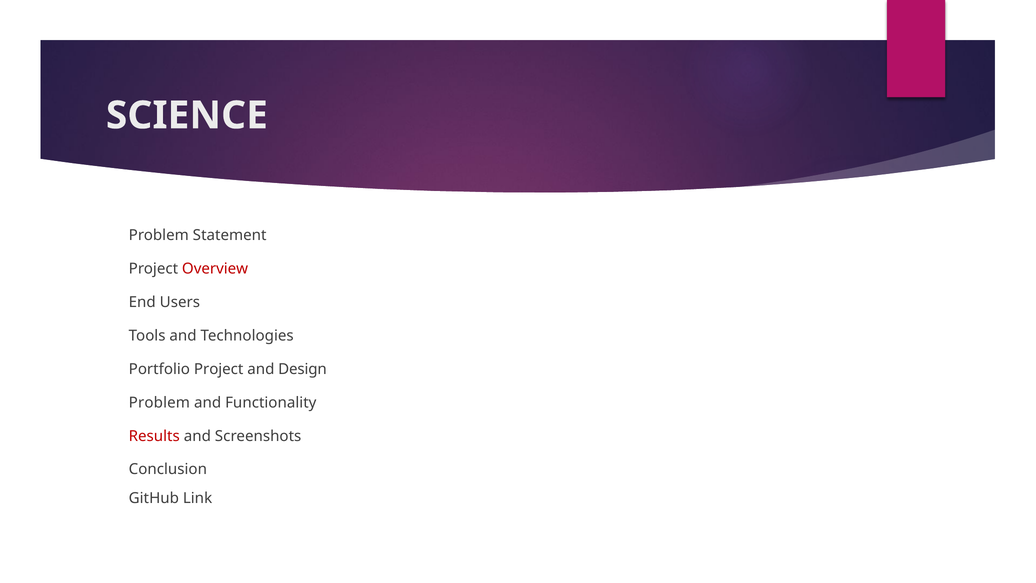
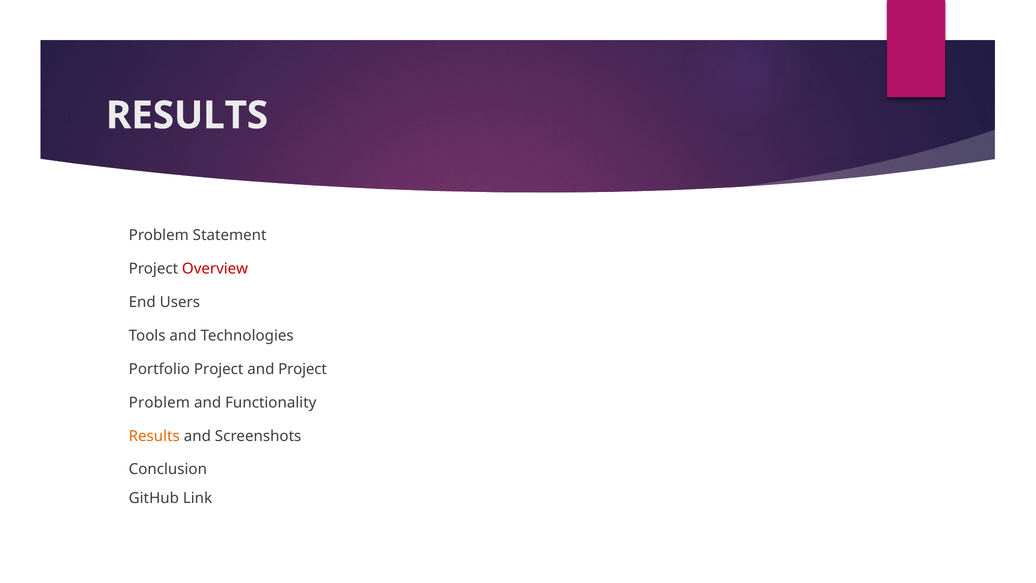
SCIENCE: SCIENCE -> RESULTS (187, 115)
and Design: Design -> Project (303, 369)
Results colour: red -> orange (154, 436)
